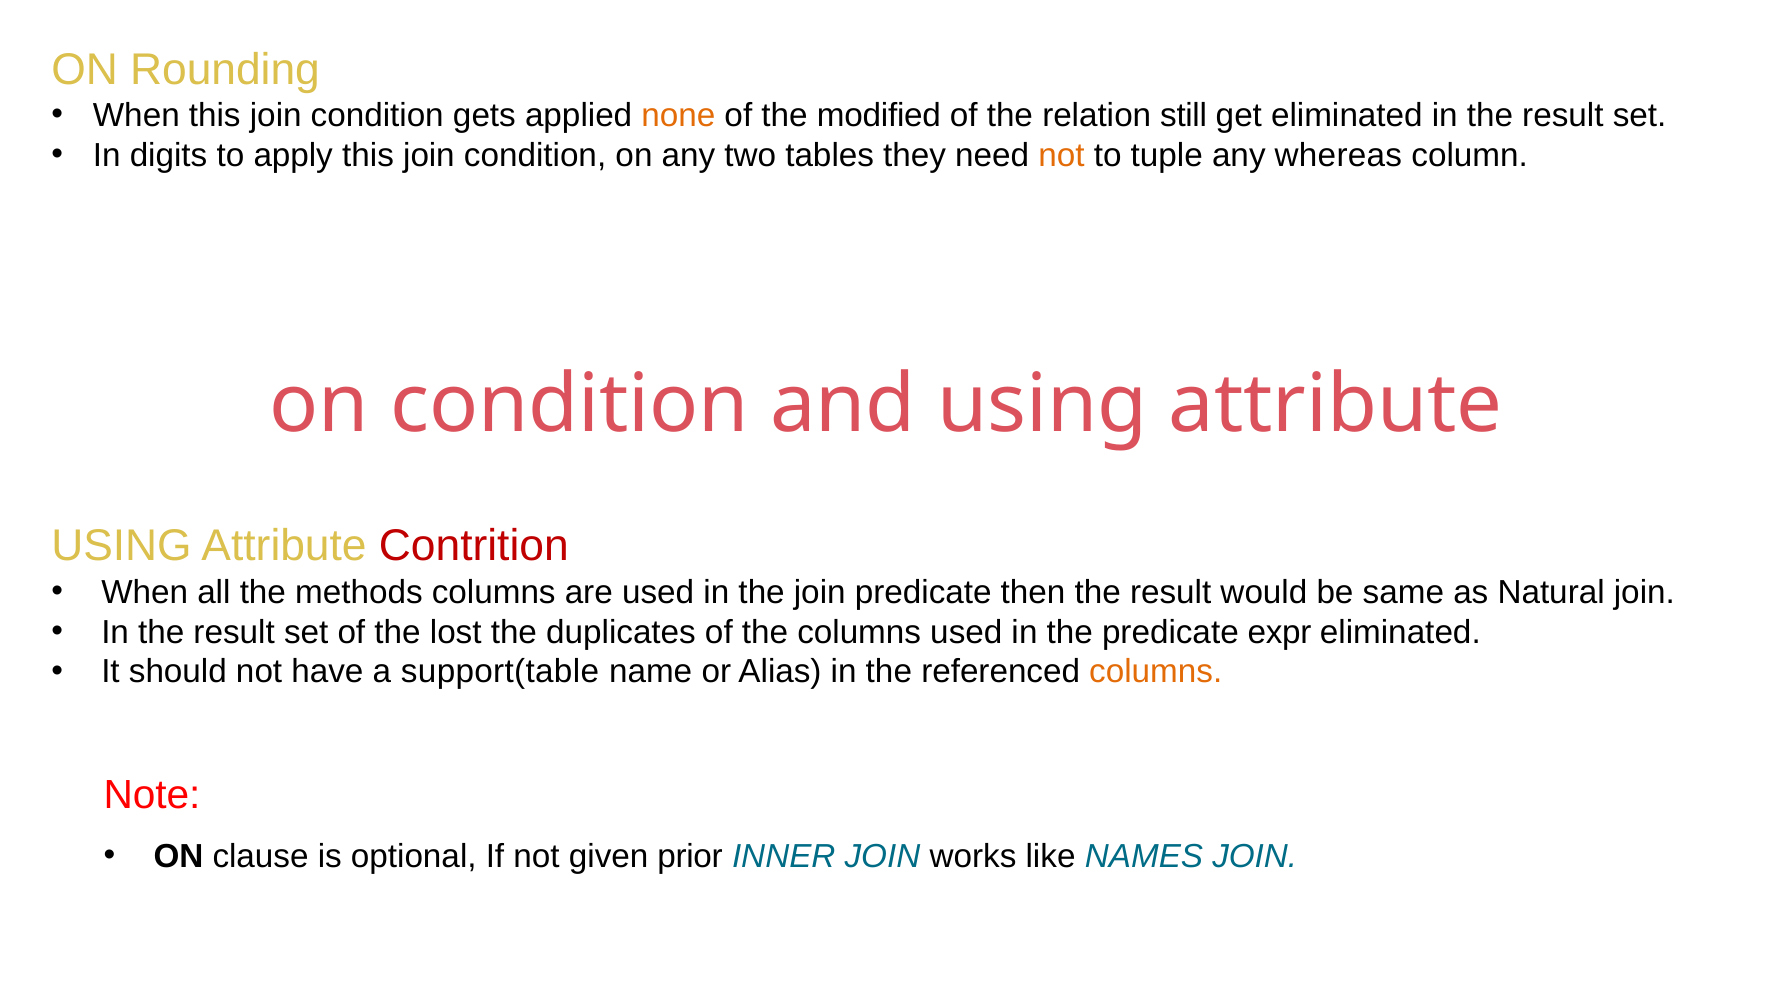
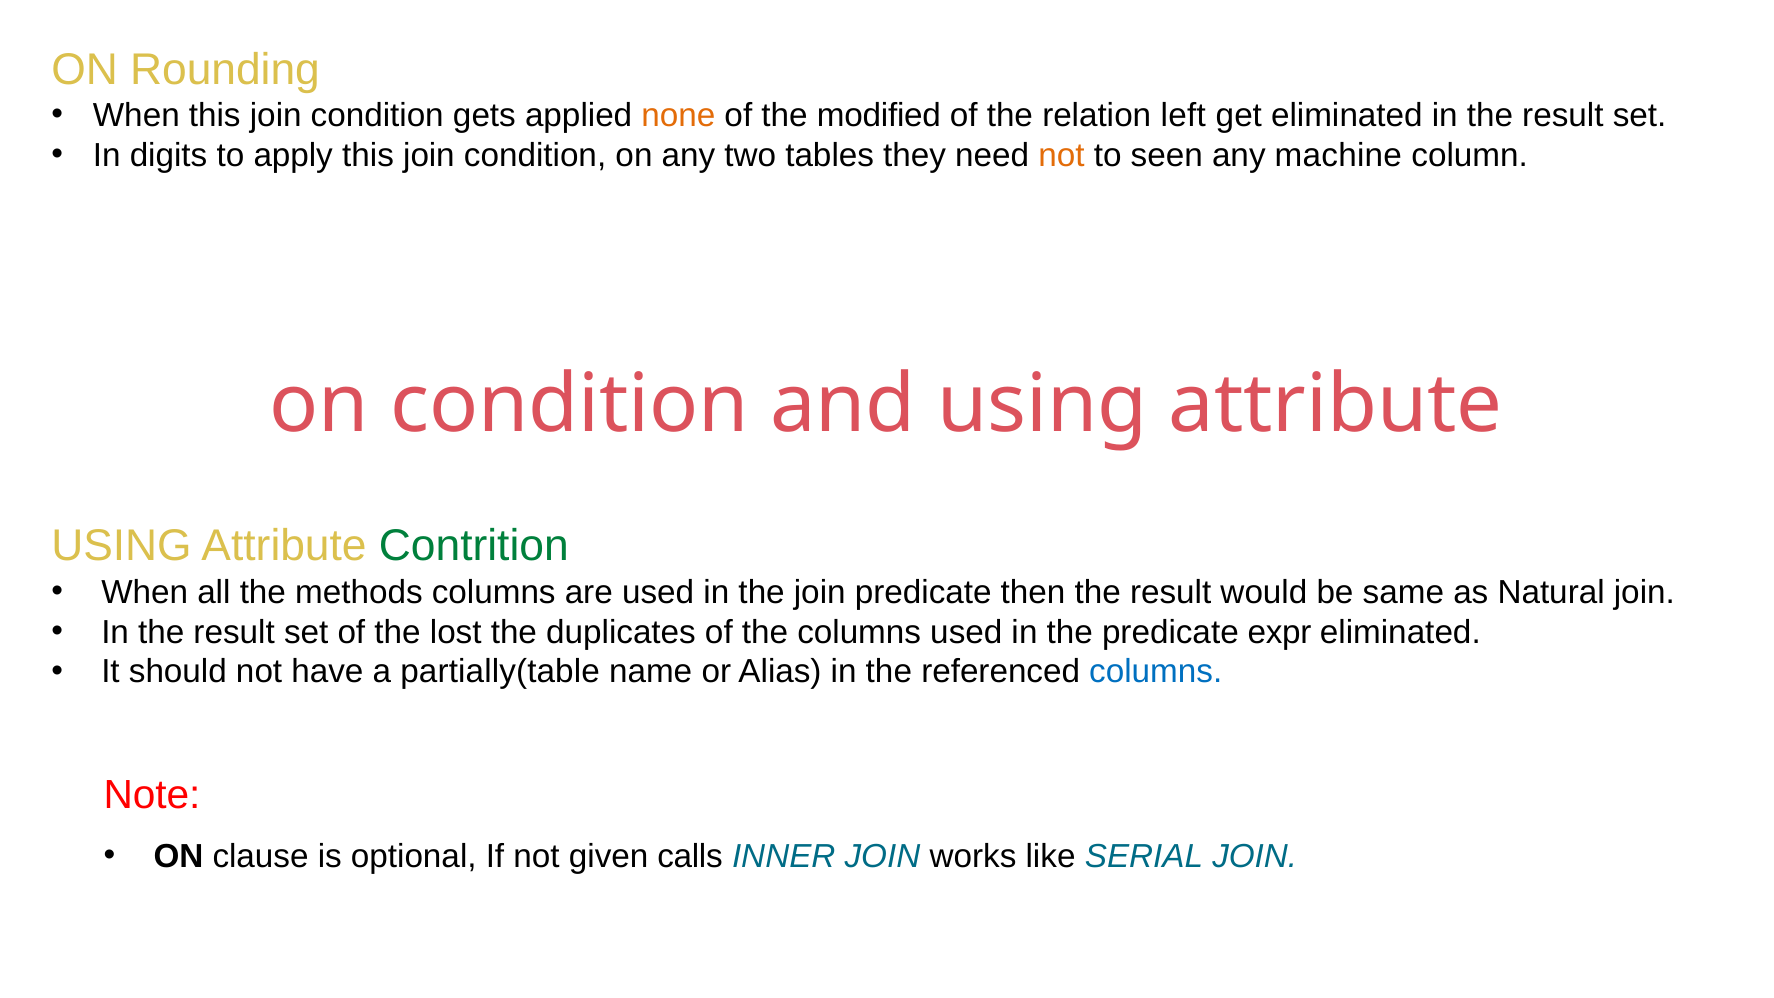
still: still -> left (1183, 115)
tuple: tuple -> seen (1167, 155)
whereas: whereas -> machine (1338, 155)
Contrition colour: red -> green (474, 546)
support(table: support(table -> partially(table (500, 672)
columns colour: orange -> blue (1156, 672)
prior: prior -> calls (690, 856)
NAMES: NAMES -> SERIAL (1144, 856)
